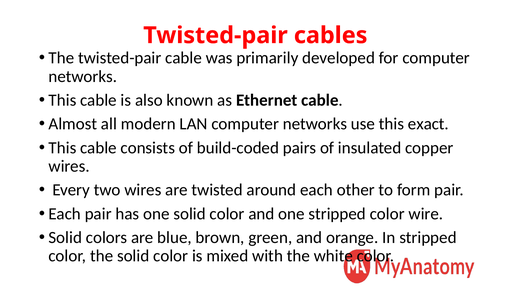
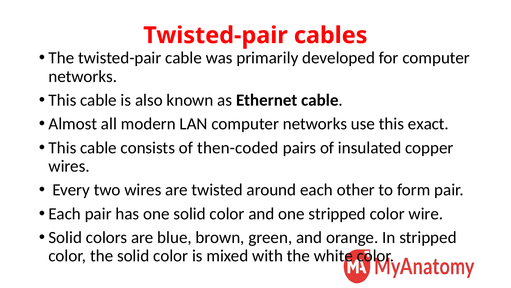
build-coded: build-coded -> then-coded (238, 147)
